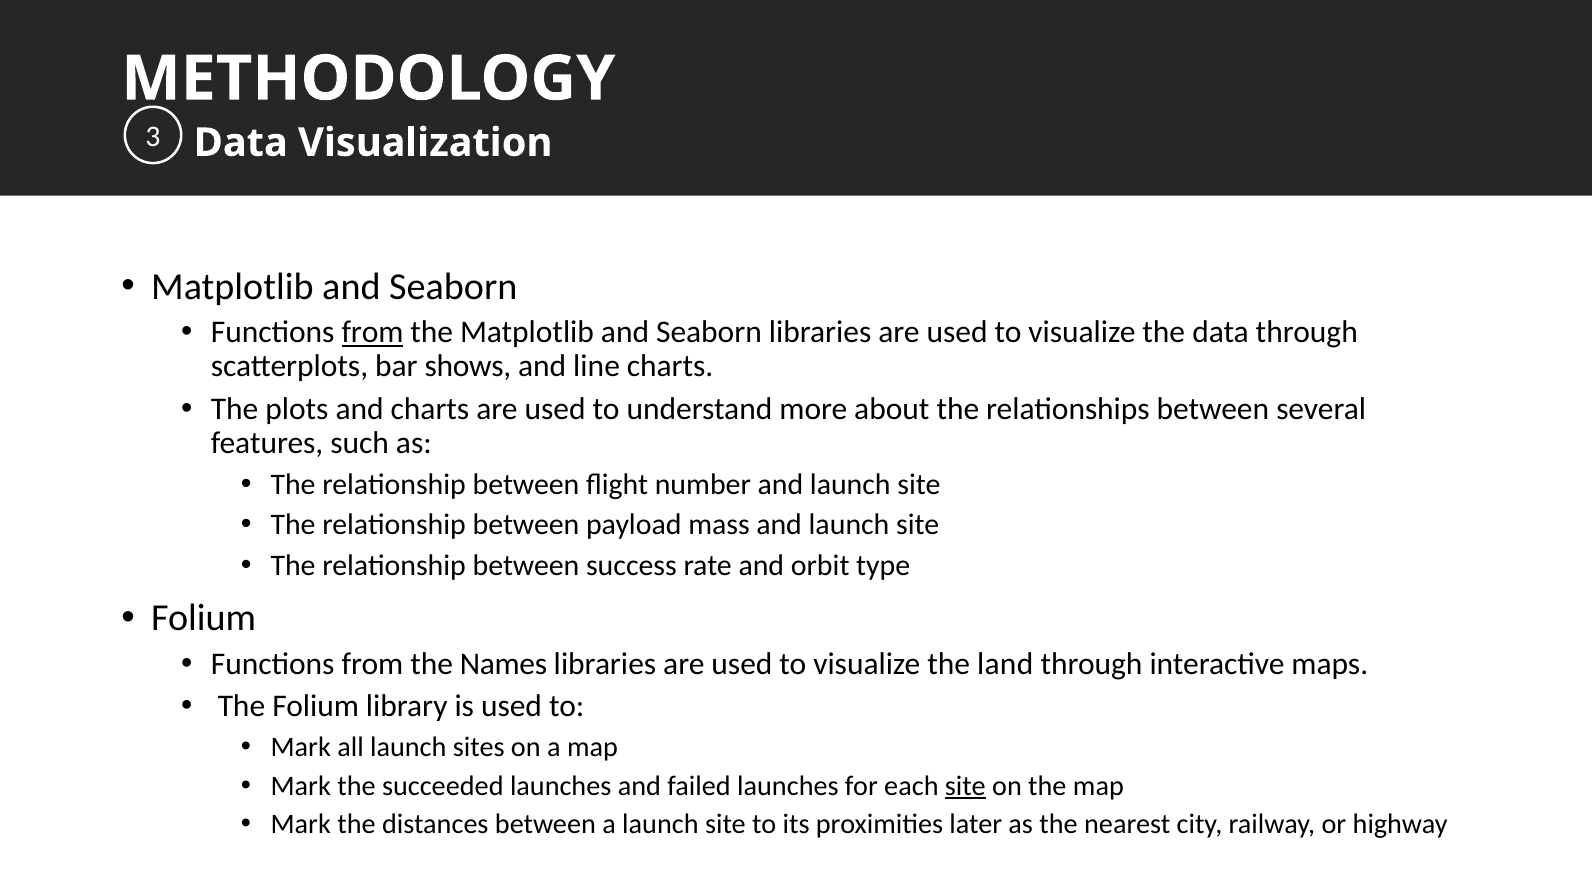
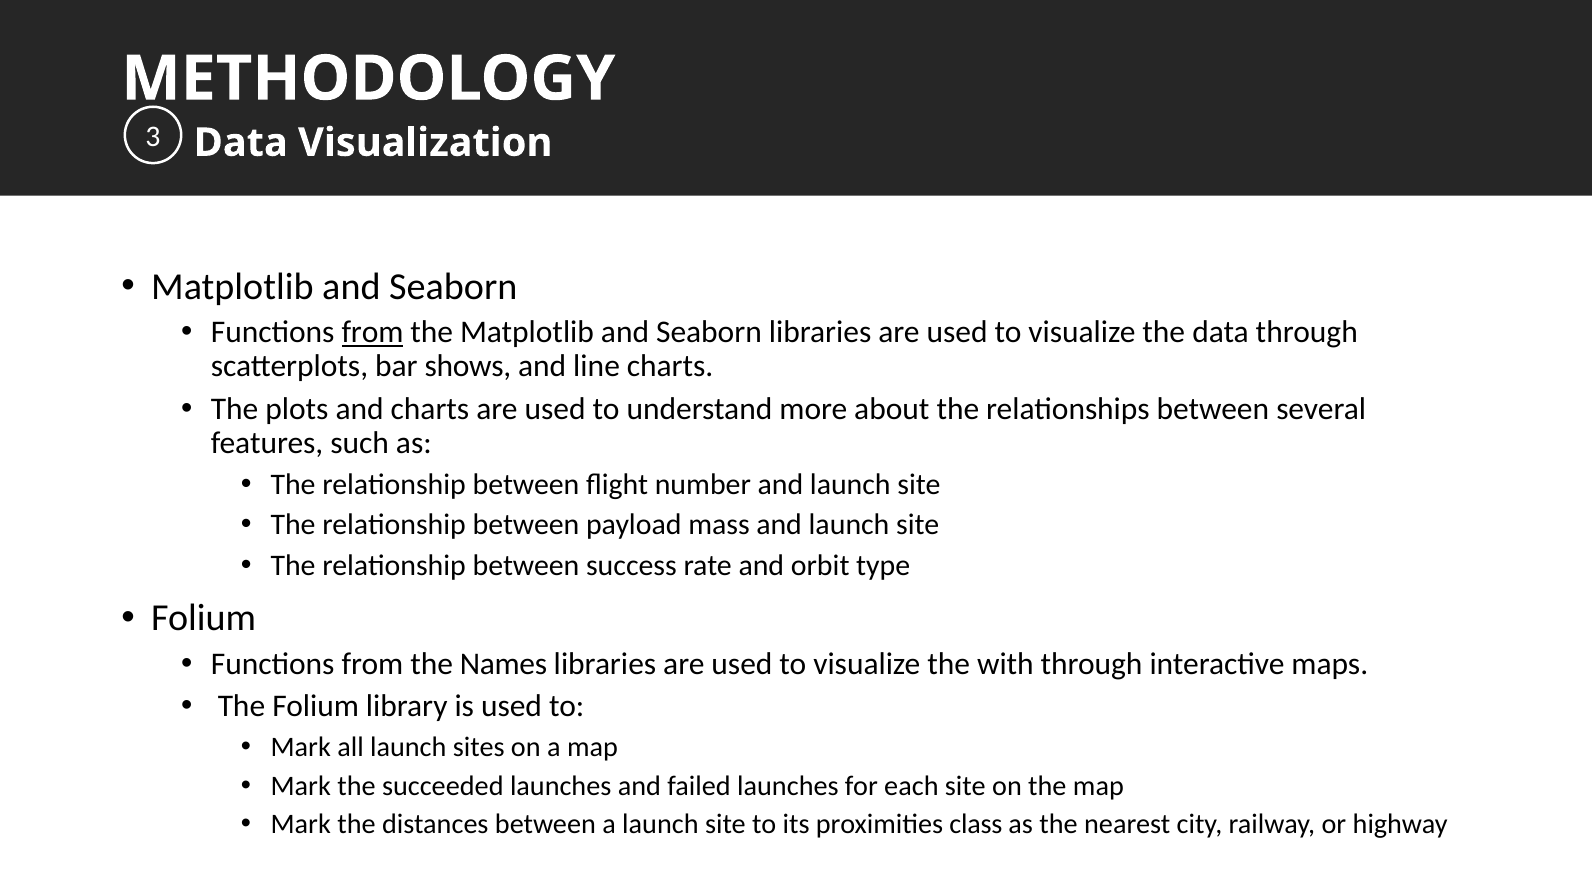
land: land -> with (1005, 665)
site underline: present -> none (965, 786)
later: later -> class (976, 825)
